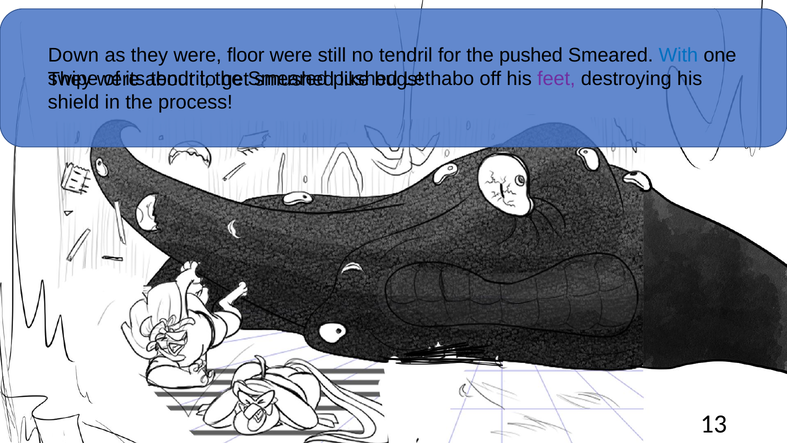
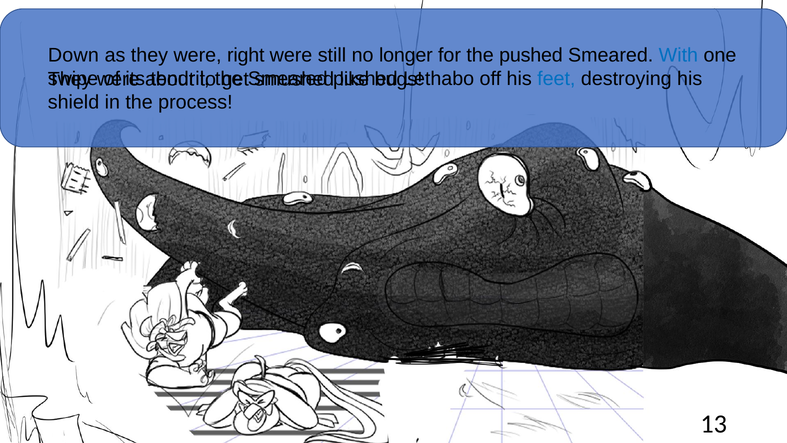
floor: floor -> right (246, 55)
no tendril: tendril -> longer (406, 55)
feet colour: purple -> blue (556, 79)
